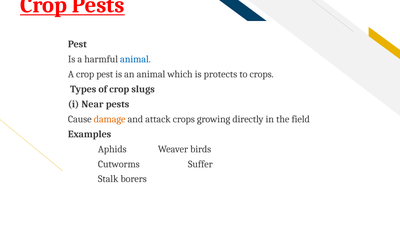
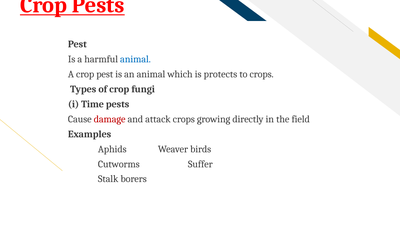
slugs: slugs -> fungi (143, 89)
Near: Near -> Time (93, 104)
damage colour: orange -> red (110, 119)
